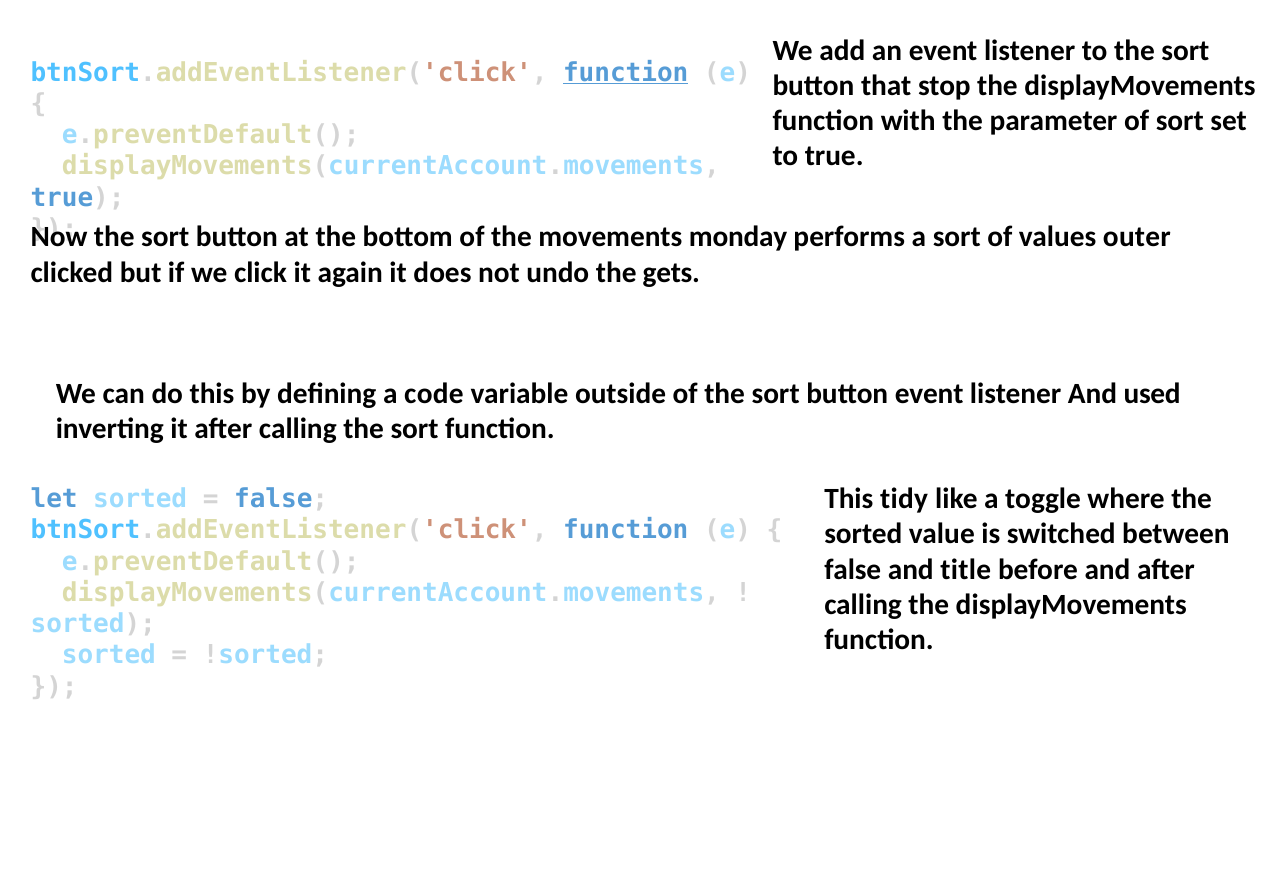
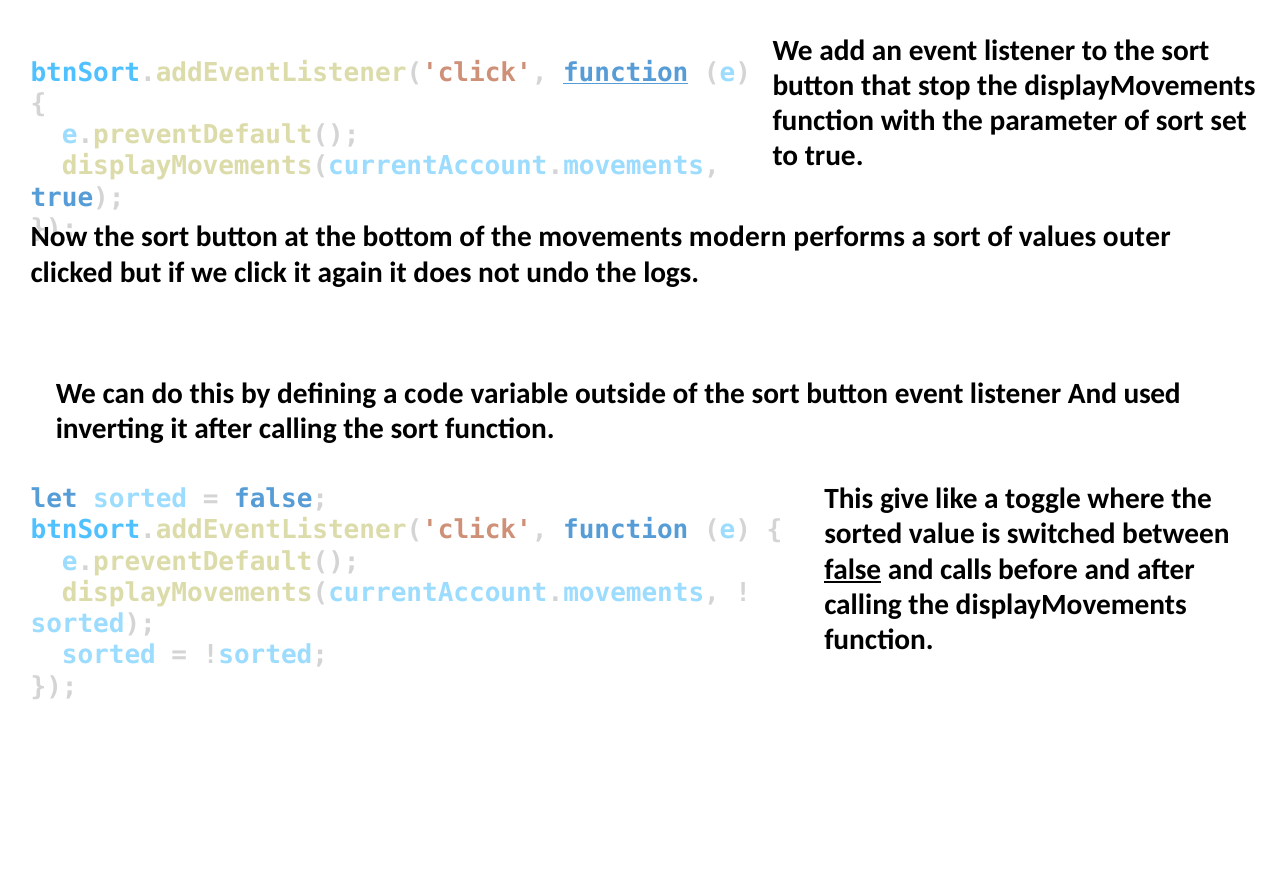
monday: monday -> modern (738, 237)
gets: gets -> logs (671, 273)
tidy: tidy -> give (904, 499)
false underline: none -> present (853, 570)
title: title -> calls (966, 570)
